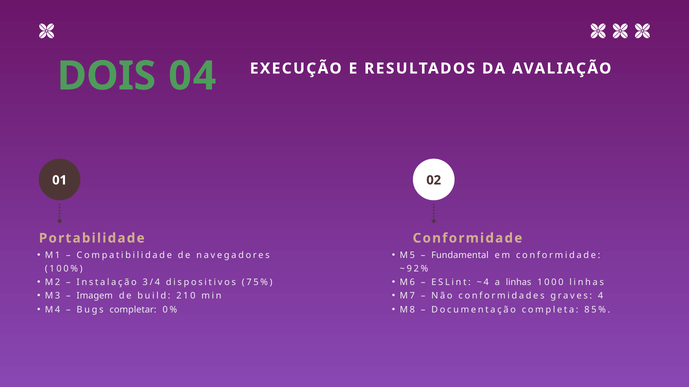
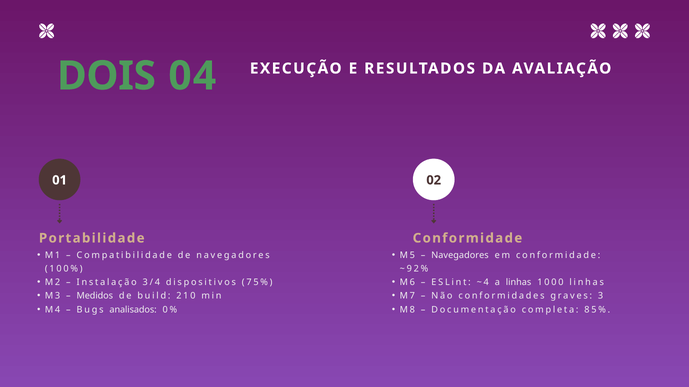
Fundamental: Fundamental -> Navegadores (460, 256)
Imagem: Imagem -> Medidos (95, 296)
4: 4 -> 3 (601, 296)
completar: completar -> analisados (133, 310)
